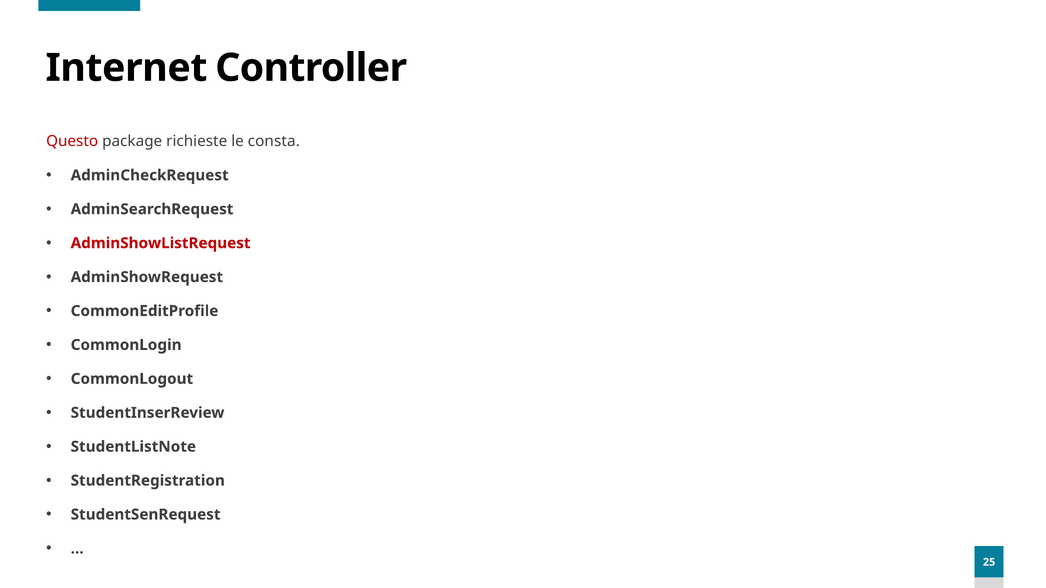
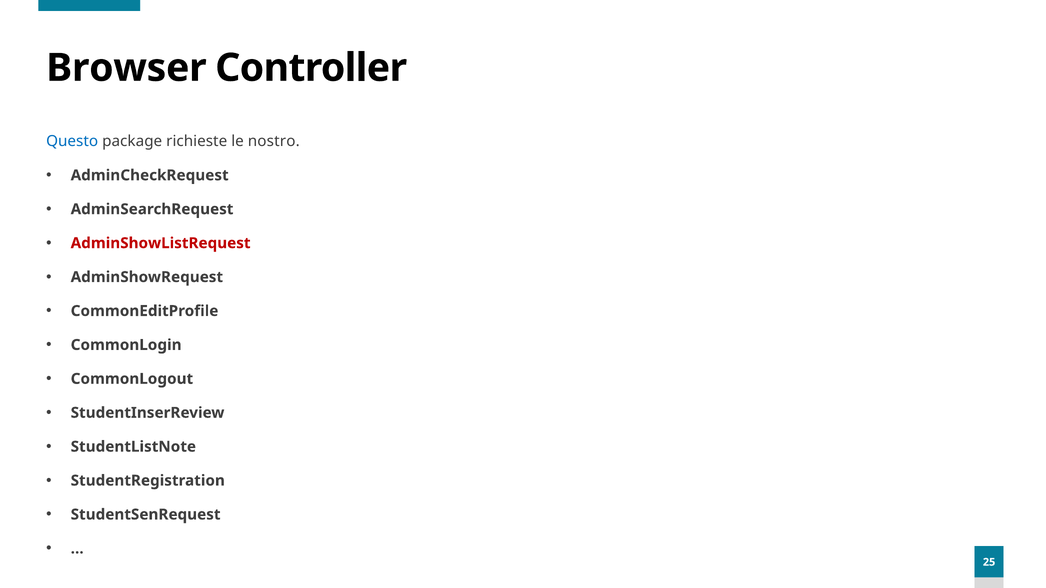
Internet: Internet -> Browser (126, 68)
Questo colour: red -> blue (72, 141)
consta: consta -> nostro (274, 141)
